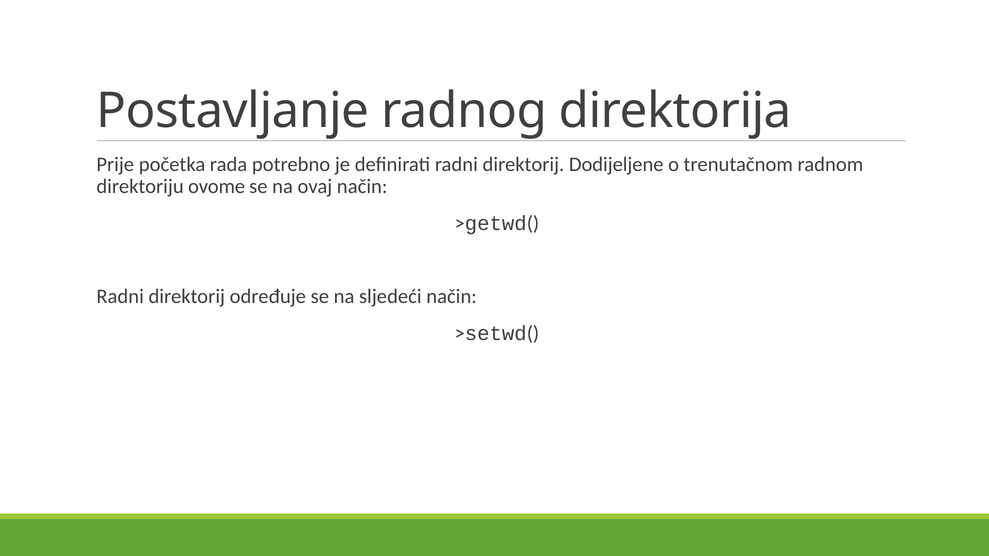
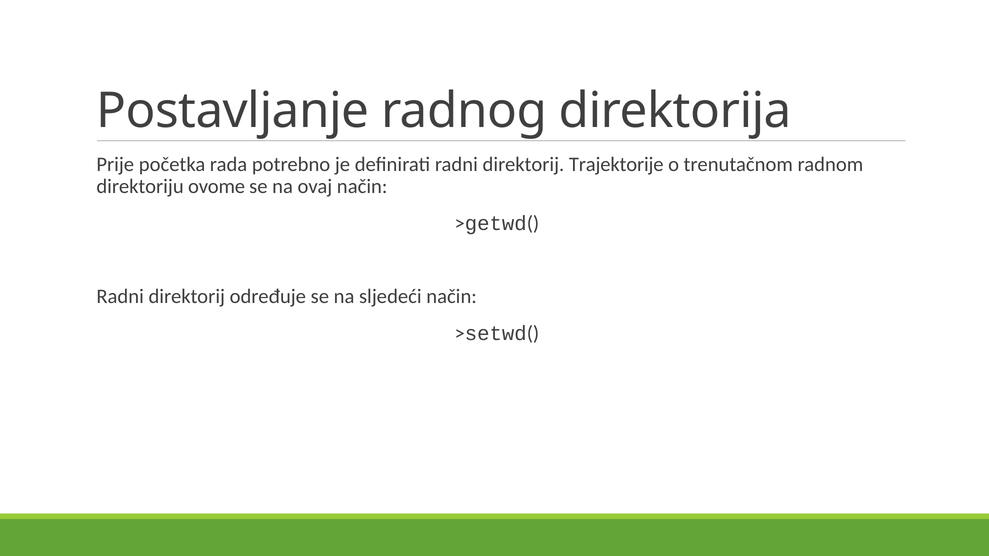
Dodijeljene: Dodijeljene -> Trajektorije (616, 164)
